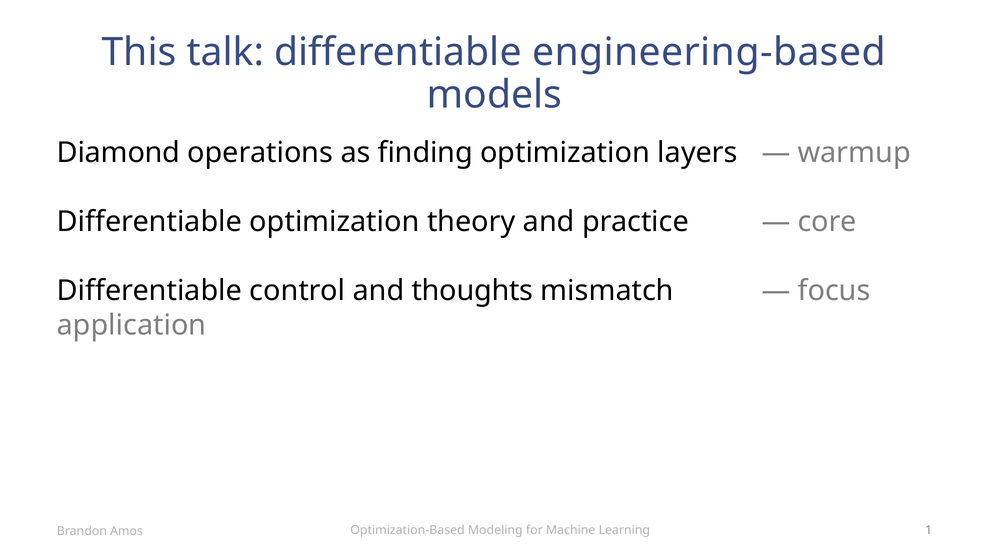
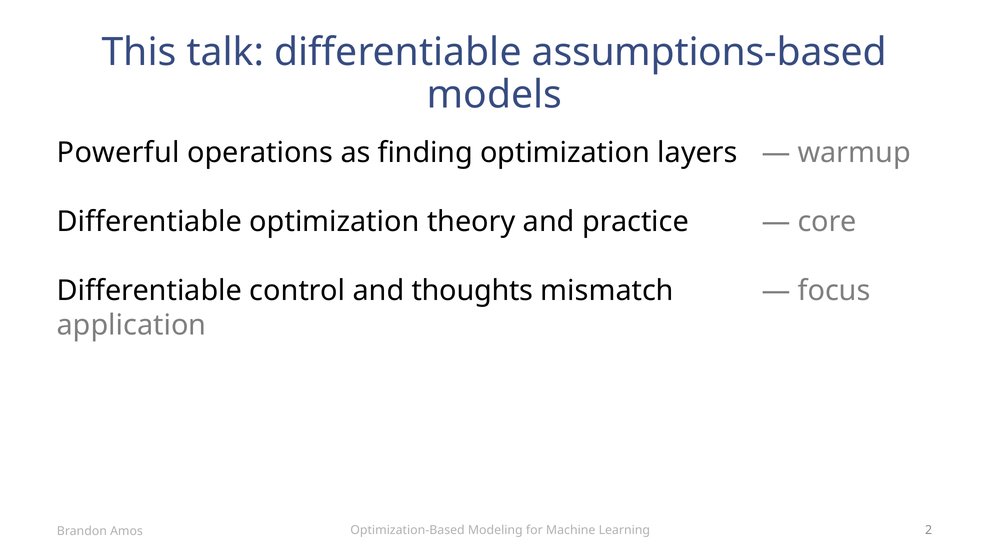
engineering-based: engineering-based -> assumptions-based (709, 53)
Diamond: Diamond -> Powerful (118, 153)
1: 1 -> 2 (929, 530)
